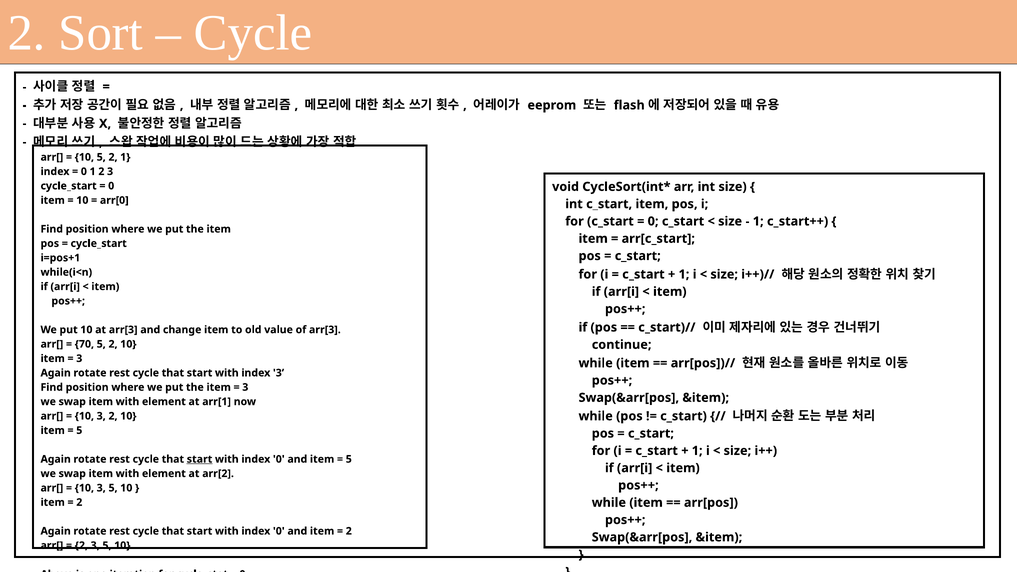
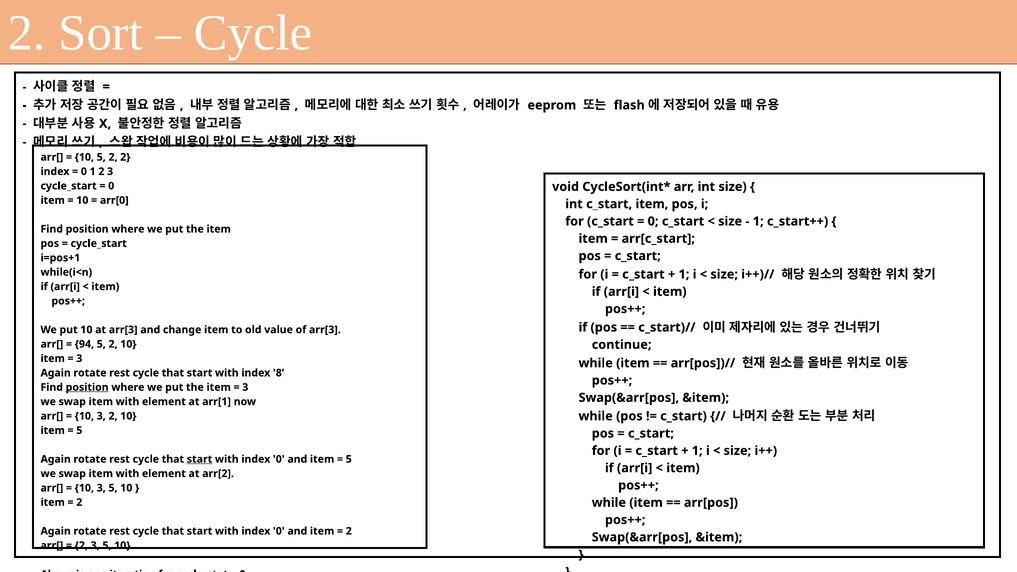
2 1: 1 -> 2 (125, 157)
70: 70 -> 94 (84, 344)
index 3: 3 -> 8 (279, 373)
position underline: none -> present (87, 387)
